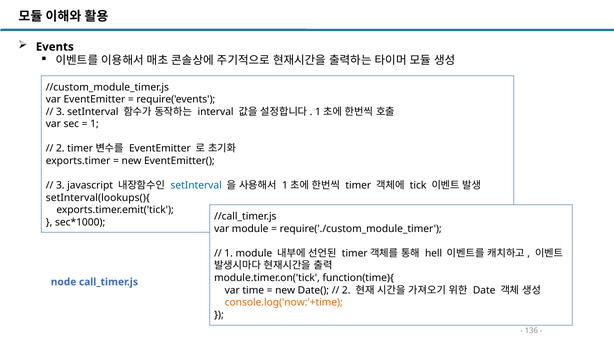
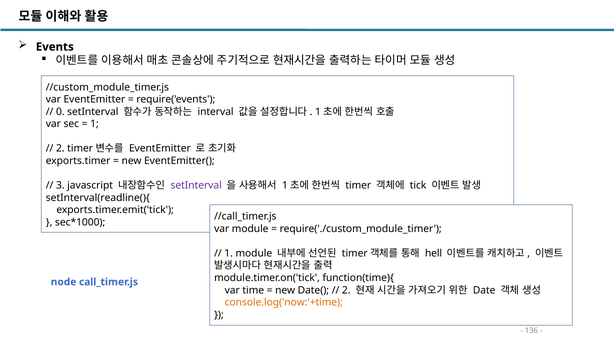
3: 3 -> 0 (60, 112)
setInterval colour: blue -> purple (196, 186)
setInterval(lookups(){: setInterval(lookups(){ -> setInterval(readline(){ (98, 198)
